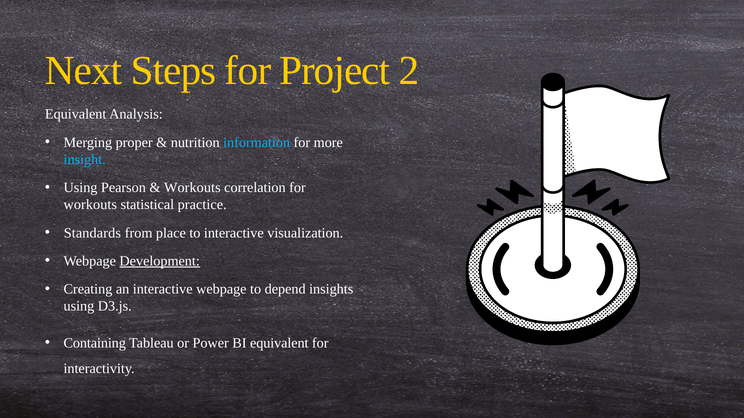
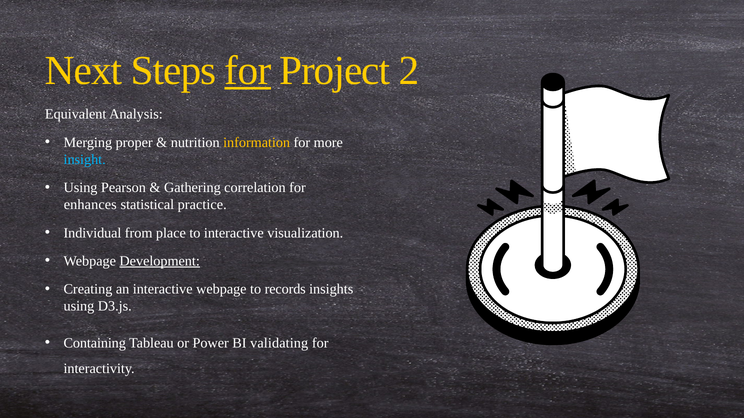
for underline: none -> present (248, 71)
information colour: light blue -> yellow (257, 143)
Workouts: Workouts -> Gathering (192, 188)
workouts: workouts -> enhances (90, 205)
Standards: Standards -> Individual (92, 233)
depend: depend -> records (285, 290)
BI equivalent: equivalent -> validating (279, 343)
